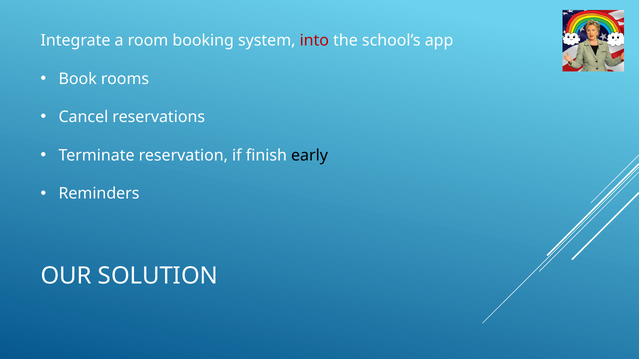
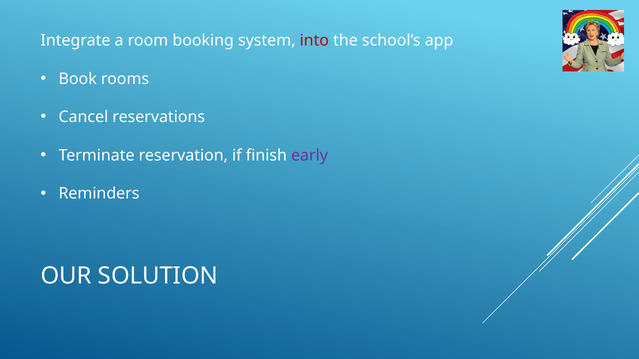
early colour: black -> purple (310, 156)
